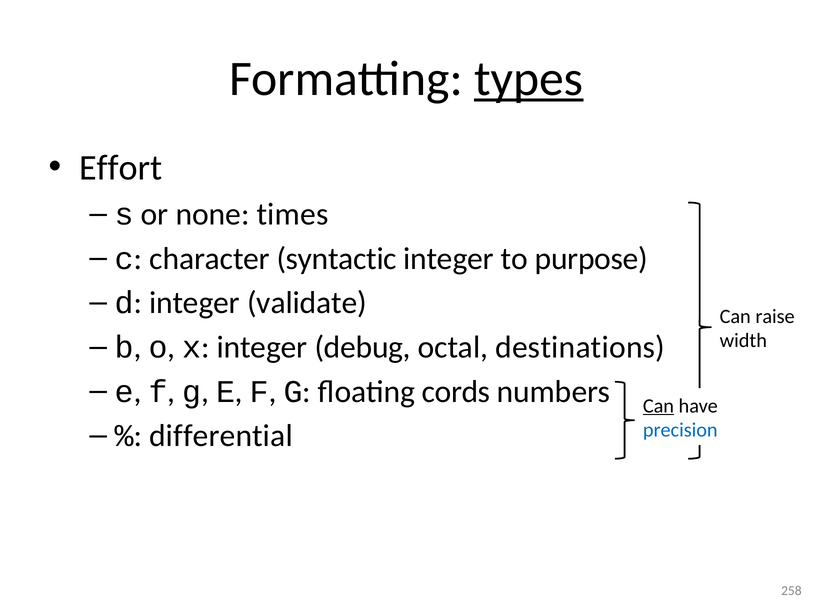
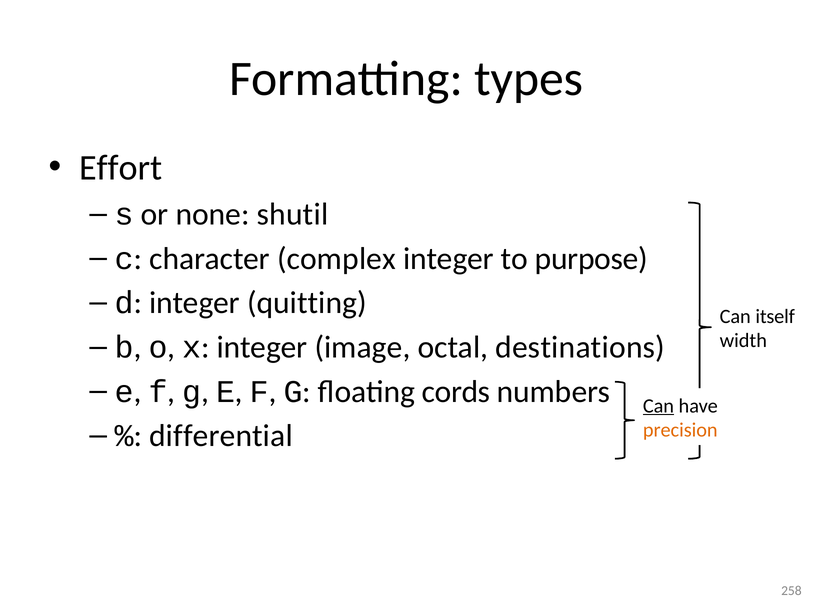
types underline: present -> none (529, 79)
times: times -> shutil (293, 214)
syntactic: syntactic -> complex (336, 259)
validate: validate -> quitting (307, 303)
raise: raise -> itself (775, 316)
debug: debug -> image (363, 347)
precision colour: blue -> orange (680, 430)
